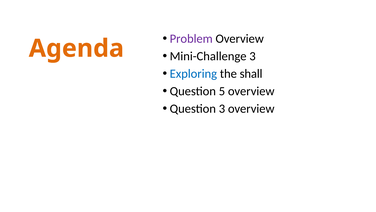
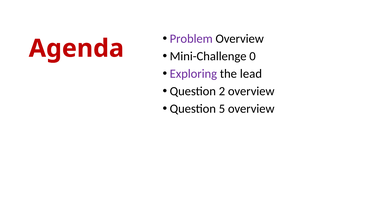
Agenda colour: orange -> red (76, 48)
Mini-Challenge 3: 3 -> 0 (253, 56)
Exploring colour: blue -> purple (193, 73)
shall: shall -> lead (251, 73)
5: 5 -> 2 (222, 91)
Question 3: 3 -> 5 (222, 108)
